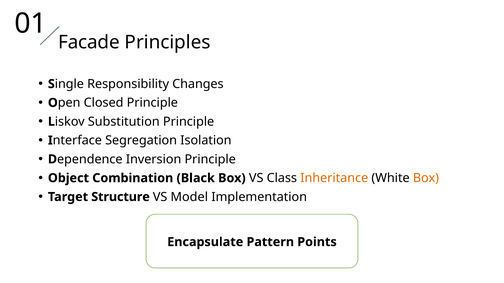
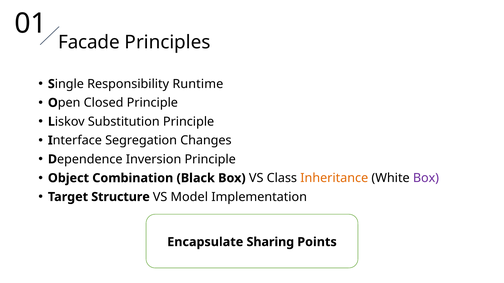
Changes: Changes -> Runtime (198, 84)
Isolation: Isolation -> Changes (206, 141)
Box colour: orange -> purple (426, 178)
Pattern: Pattern -> Sharing (270, 242)
